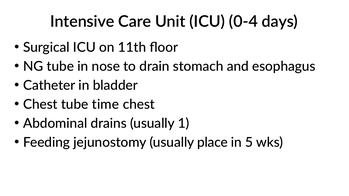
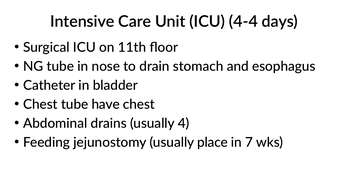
0-4: 0-4 -> 4-4 (243, 22)
time: time -> have (106, 105)
1: 1 -> 4 (184, 124)
5: 5 -> 7 (249, 143)
